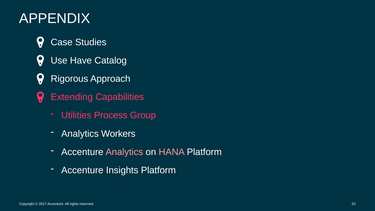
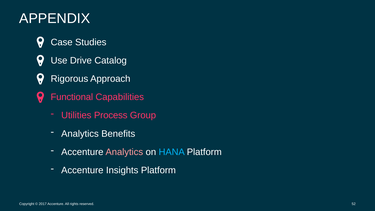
Have: Have -> Drive (81, 61)
Extending: Extending -> Functional (72, 97)
Workers: Workers -> Benefits (118, 134)
HANA colour: pink -> light blue (172, 152)
